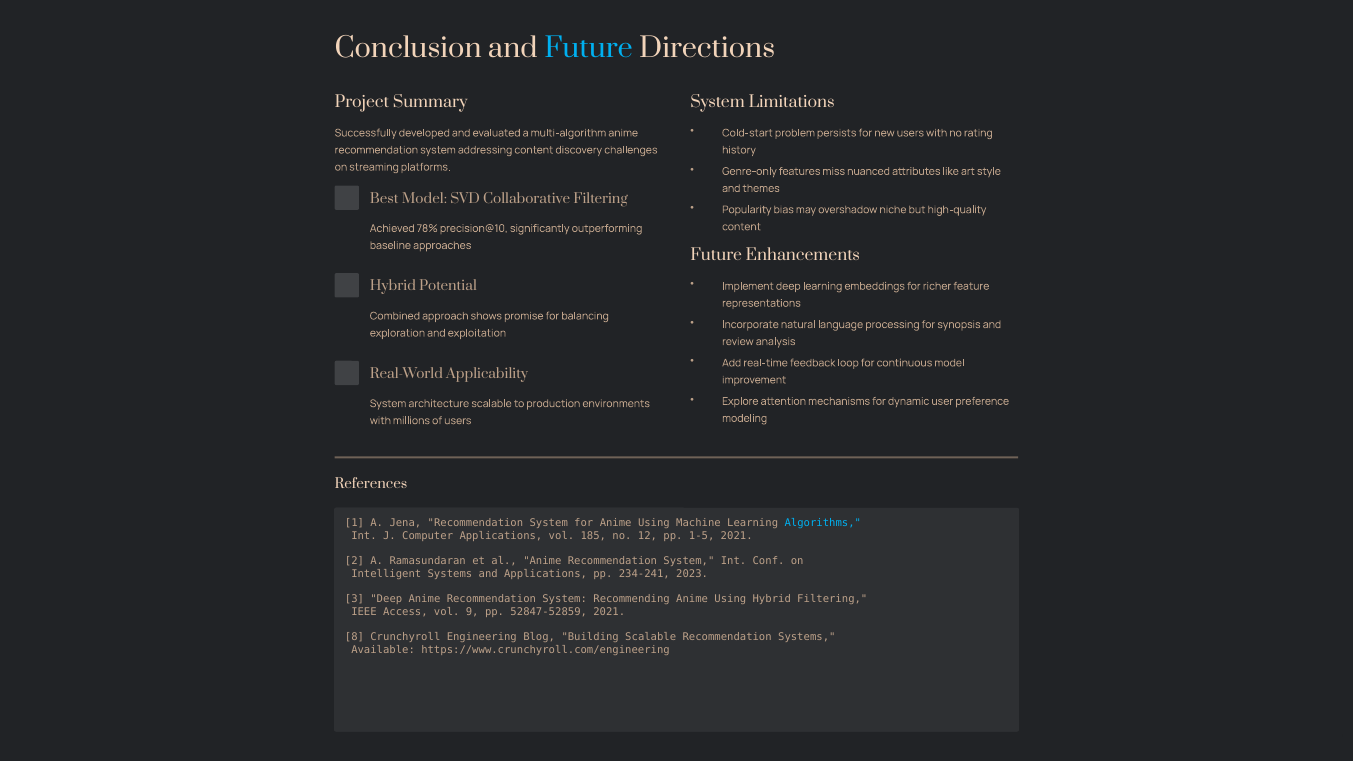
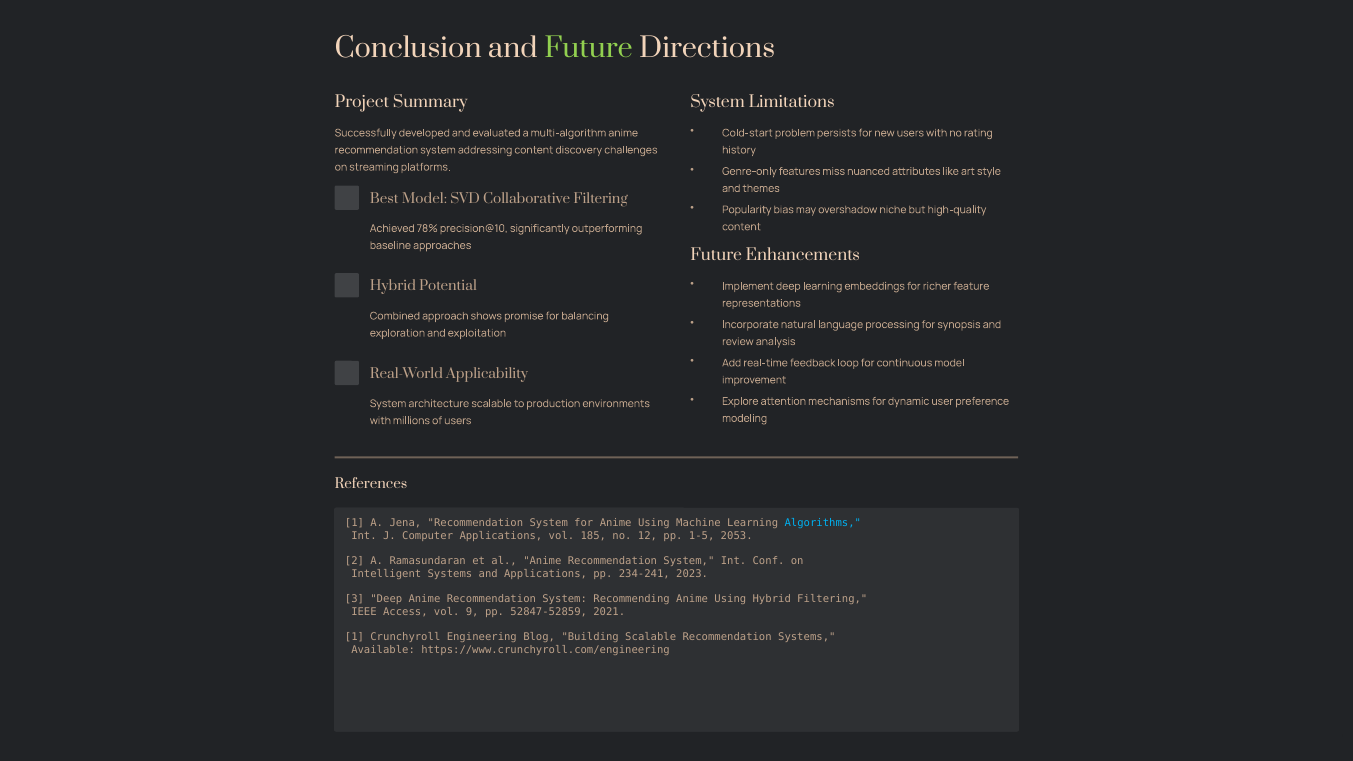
Future colour: light blue -> light green (589, 49)
1-5 2021: 2021 -> 2053 (737, 536)
8: 8 -> 1 (354, 638)
